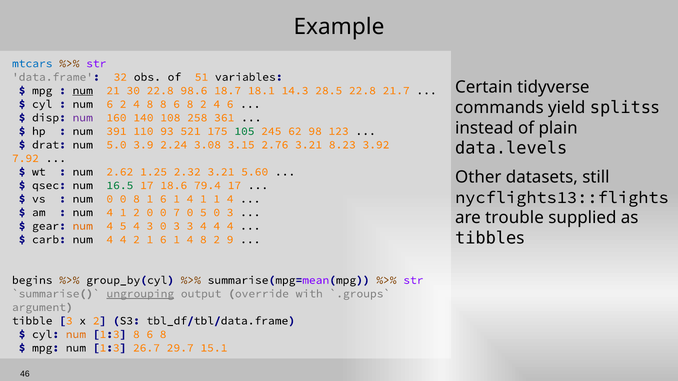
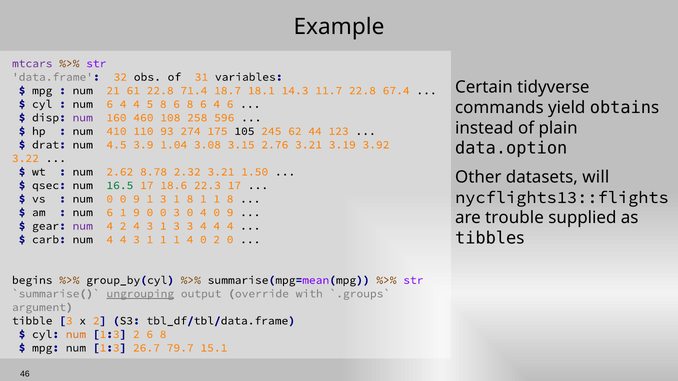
mtcars colour: blue -> purple (32, 63)
51: 51 -> 31 (202, 77)
num underline: present -> none (83, 91)
30: 30 -> 61 (133, 91)
98.6: 98.6 -> 71.4 (194, 91)
28.5: 28.5 -> 11.7 (329, 91)
21.7: 21.7 -> 67.4 (396, 91)
num 6 2: 2 -> 4 (123, 104)
8: 8 -> 5 (150, 104)
6 8 2: 2 -> 6 (203, 104)
splits: splits -> obtain (620, 108)
140: 140 -> 460 (143, 118)
361: 361 -> 596 (224, 118)
391: 391 -> 410 (116, 131)
521: 521 -> 274 (191, 131)
105 colour: green -> black (244, 131)
98: 98 -> 44 (315, 131)
data.levels: data.levels -> data.option (511, 148)
5.0: 5.0 -> 4.5 (116, 145)
2.24: 2.24 -> 1.04 (174, 145)
8.23: 8.23 -> 3.19 (342, 145)
7.92: 7.92 -> 3.22 (25, 158)
1.25: 1.25 -> 8.78 (154, 172)
5.60: 5.60 -> 1.50 (255, 172)
still: still -> will (596, 177)
79.4: 79.4 -> 22.3 (207, 185)
0 0 8: 8 -> 9 (136, 199)
6: 6 -> 3 (163, 199)
4: 4 -> 8 (190, 199)
1 1 4: 4 -> 8 (230, 199)
4: 4 -> 6 (110, 213)
1 2: 2 -> 9 (136, 213)
0 7: 7 -> 3 (177, 213)
0 5: 5 -> 4 (203, 213)
3: 3 -> 9 (230, 213)
num colour: orange -> purple (83, 226)
4 5: 5 -> 2 (123, 226)
0: 0 -> 1 (163, 226)
4 4 2: 2 -> 3 (136, 240)
6: 6 -> 1 (163, 240)
1 4 8: 8 -> 0 (203, 240)
2 9: 9 -> 0 (230, 240)
1:3 8: 8 -> 2 (136, 335)
29.7: 29.7 -> 79.7 (180, 348)
